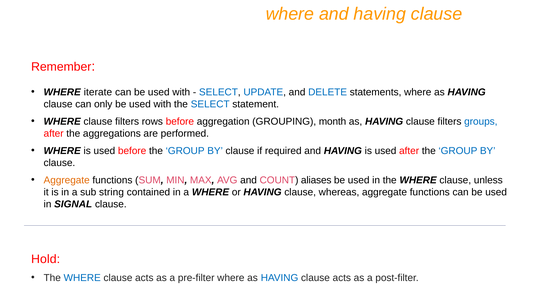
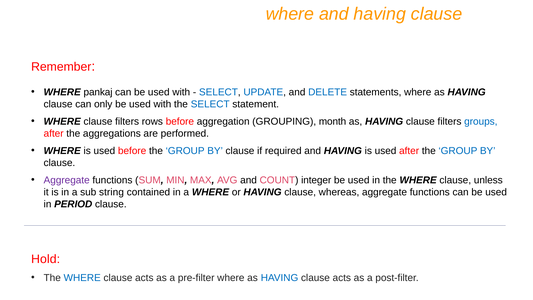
iterate: iterate -> pankaj (98, 92)
Aggregate colour: orange -> purple (67, 180)
aliases: aliases -> integer (316, 180)
SIGNAL: SIGNAL -> PERIOD (73, 204)
